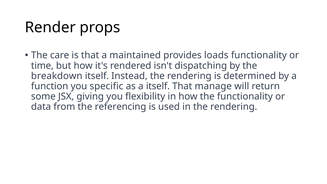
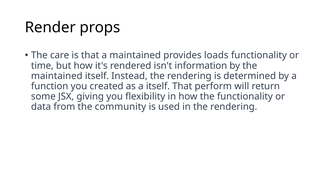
dispatching: dispatching -> information (201, 66)
breakdown: breakdown -> maintained (57, 76)
specific: specific -> created (107, 86)
manage: manage -> perform (213, 86)
referencing: referencing -> community (120, 107)
